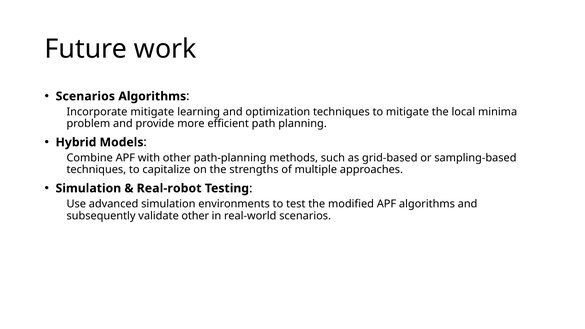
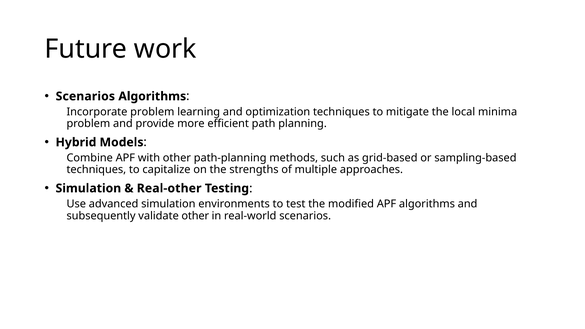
Incorporate mitigate: mitigate -> problem (152, 112)
Real-robot: Real-robot -> Real-other (169, 188)
